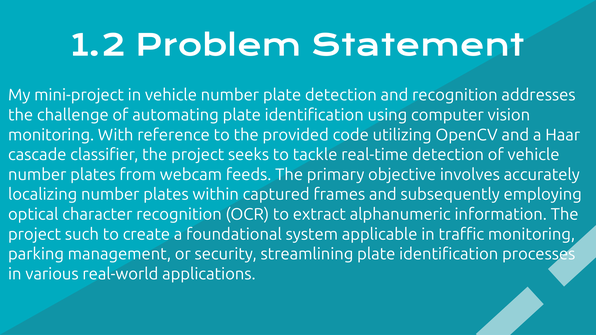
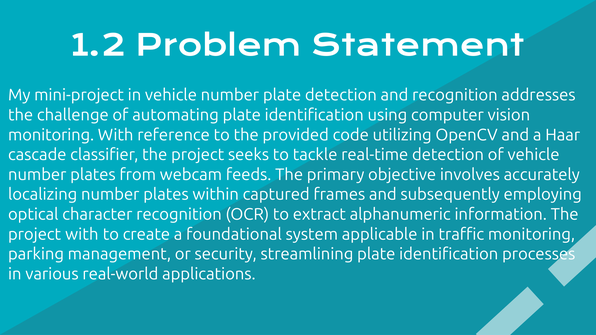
project such: such -> with (82, 234)
